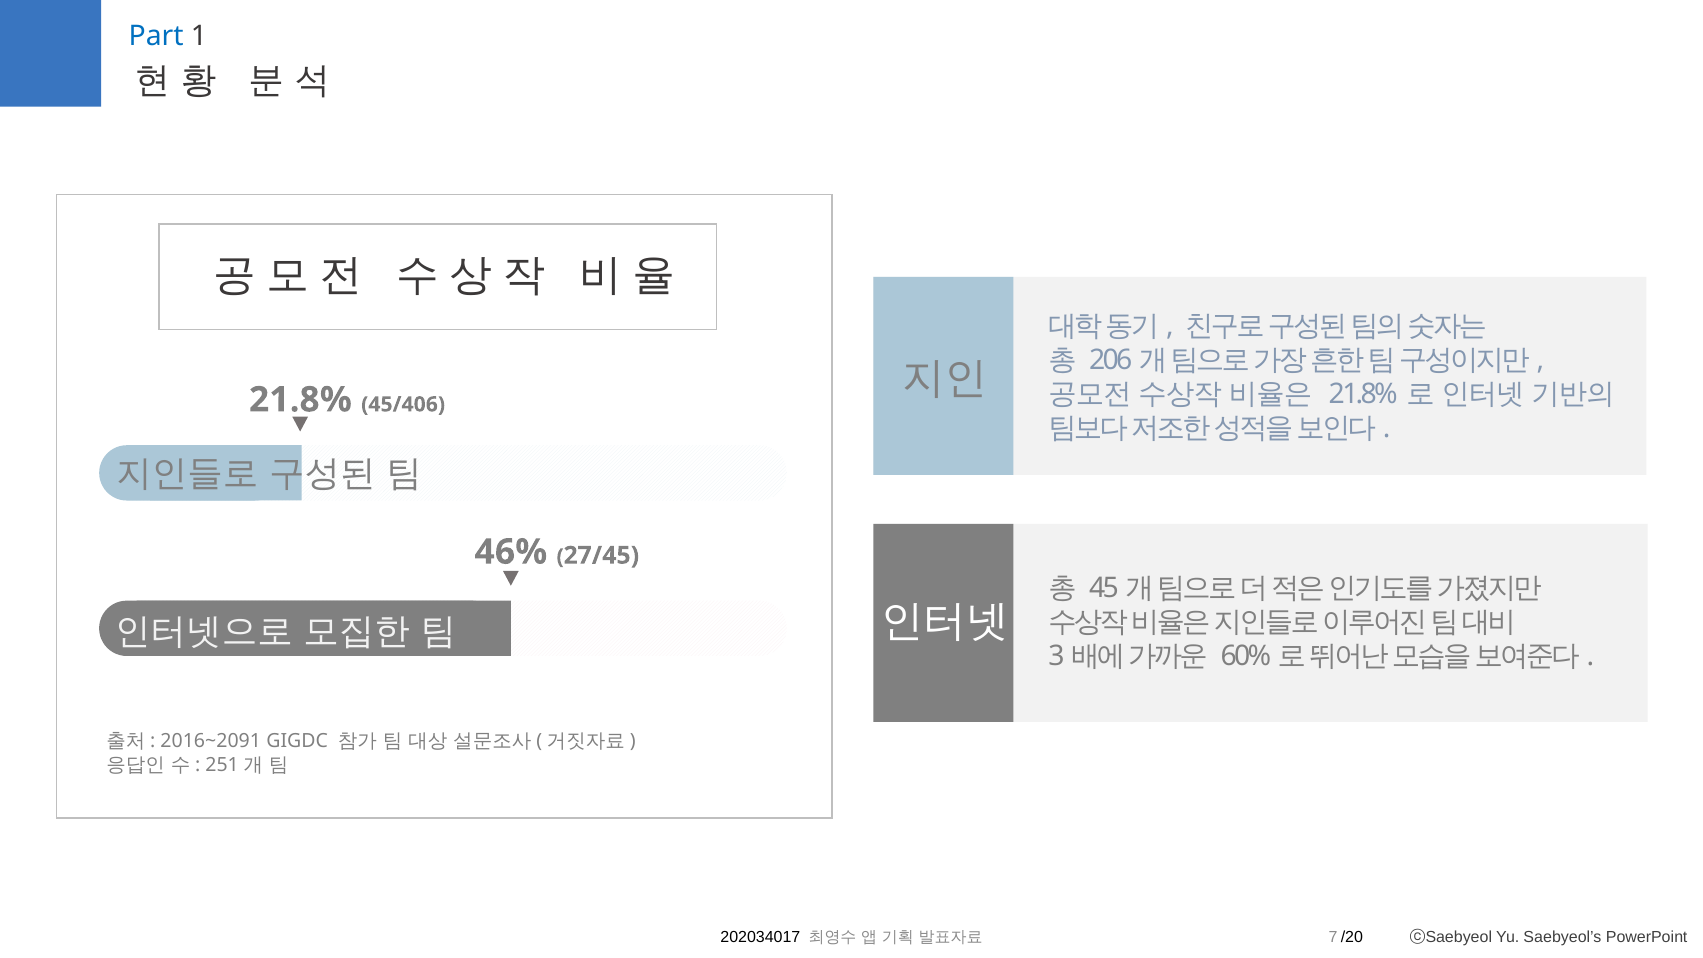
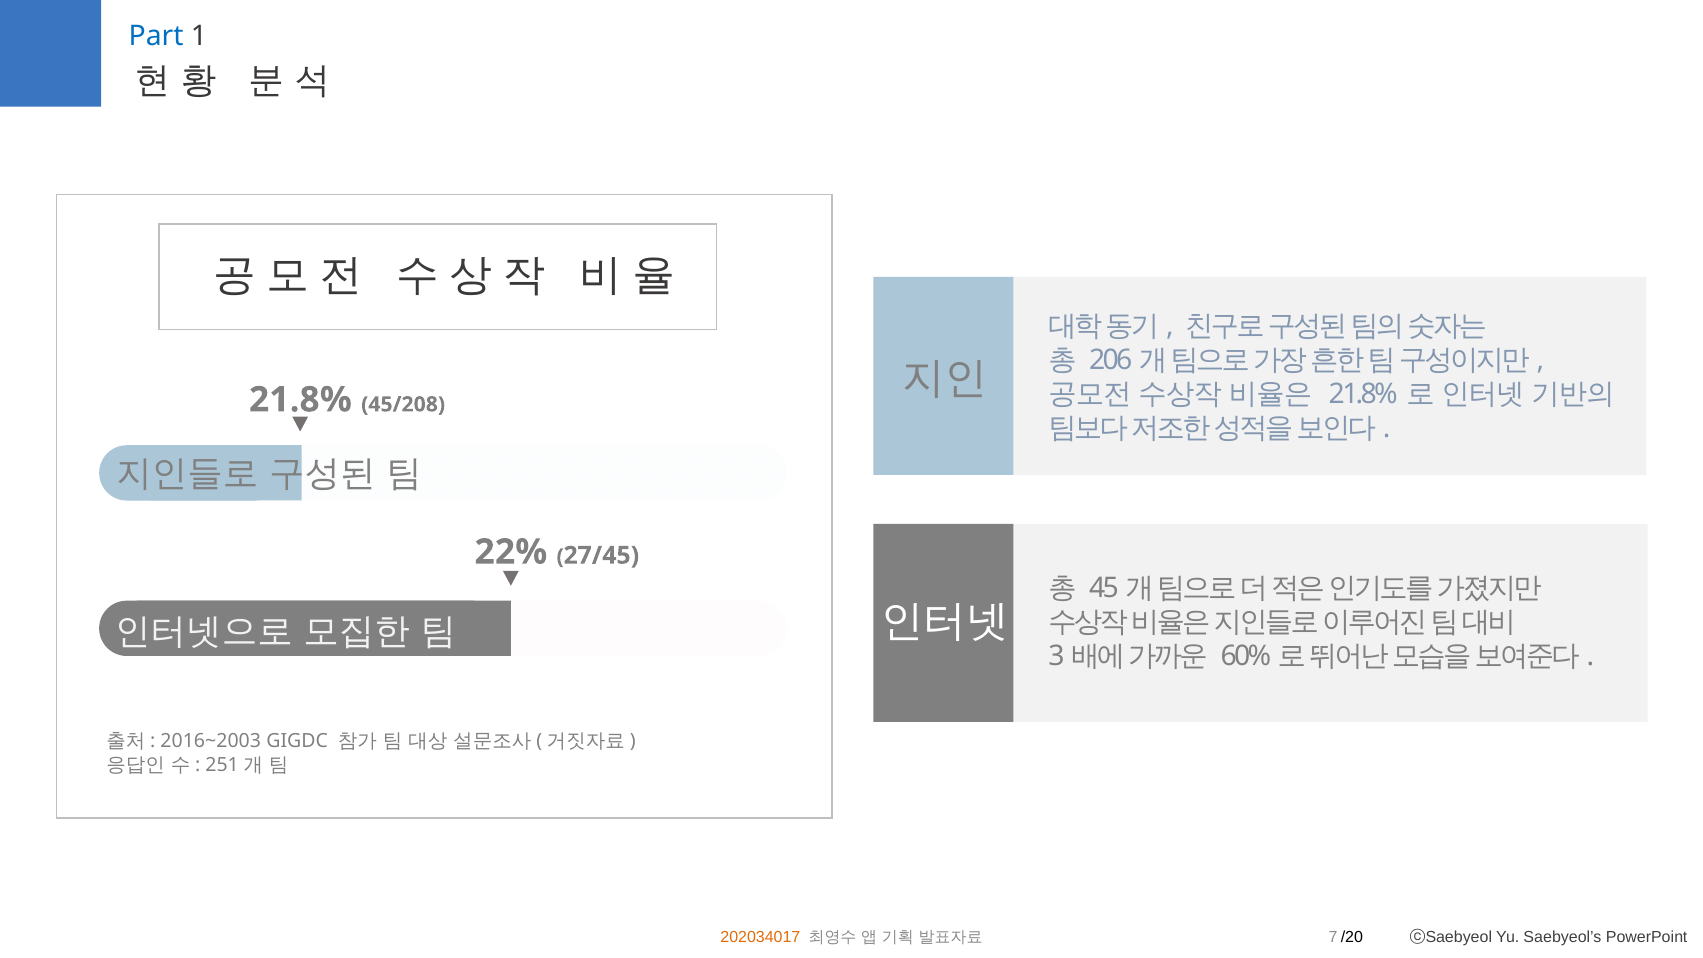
45/406: 45/406 -> 45/208 (403, 404)
46%: 46% -> 22% (511, 552)
2016~2091: 2016~2091 -> 2016~2003 (211, 741)
202034017 colour: black -> orange (760, 937)
